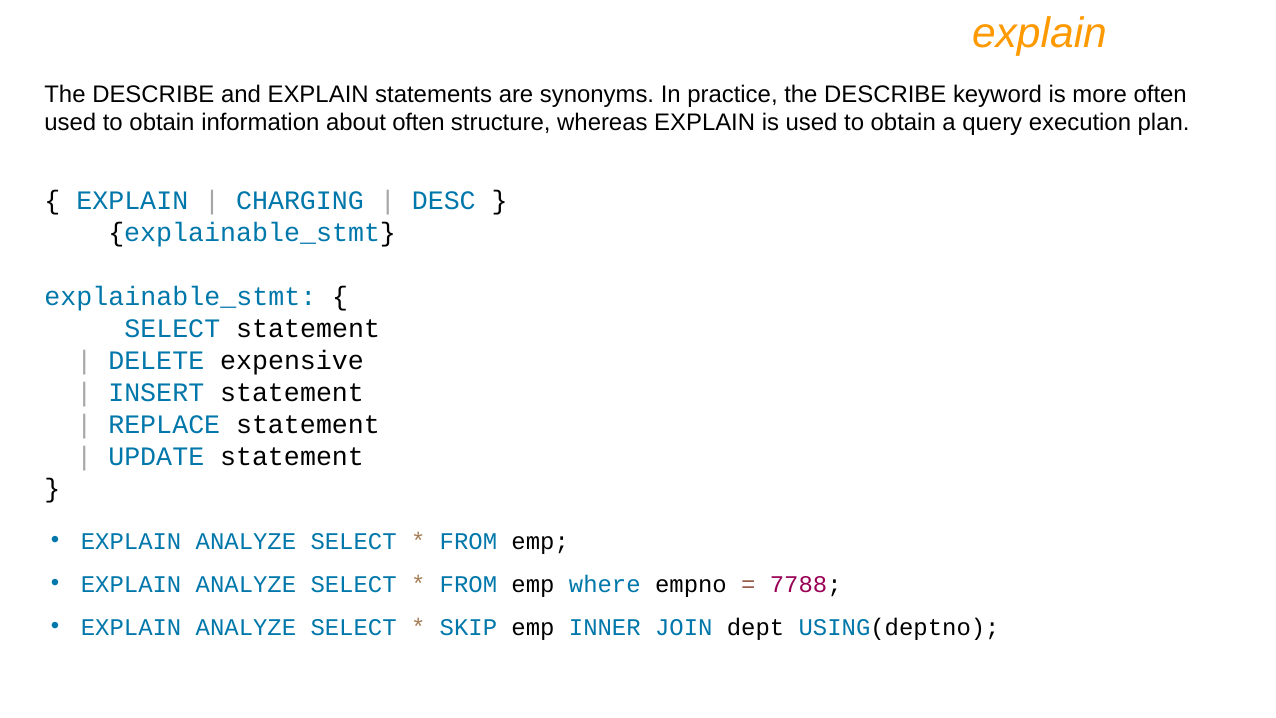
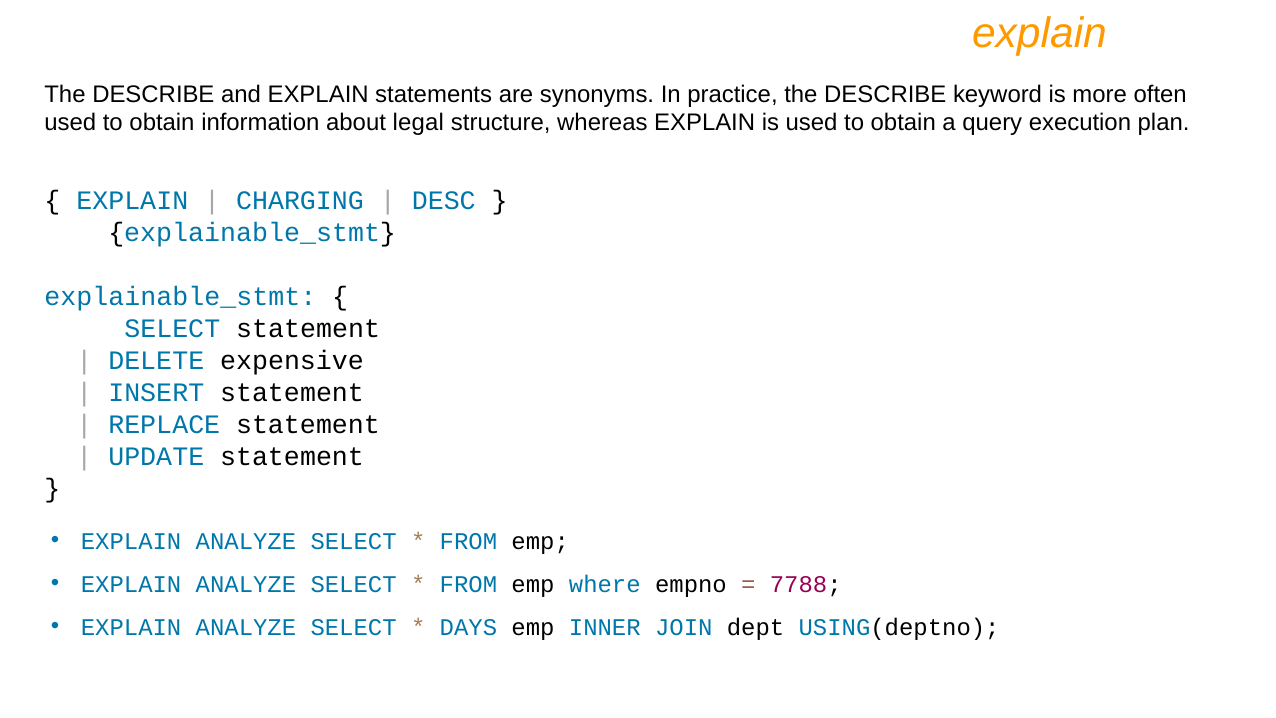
about often: often -> legal (418, 123)
SKIP: SKIP -> DAYS (468, 627)
